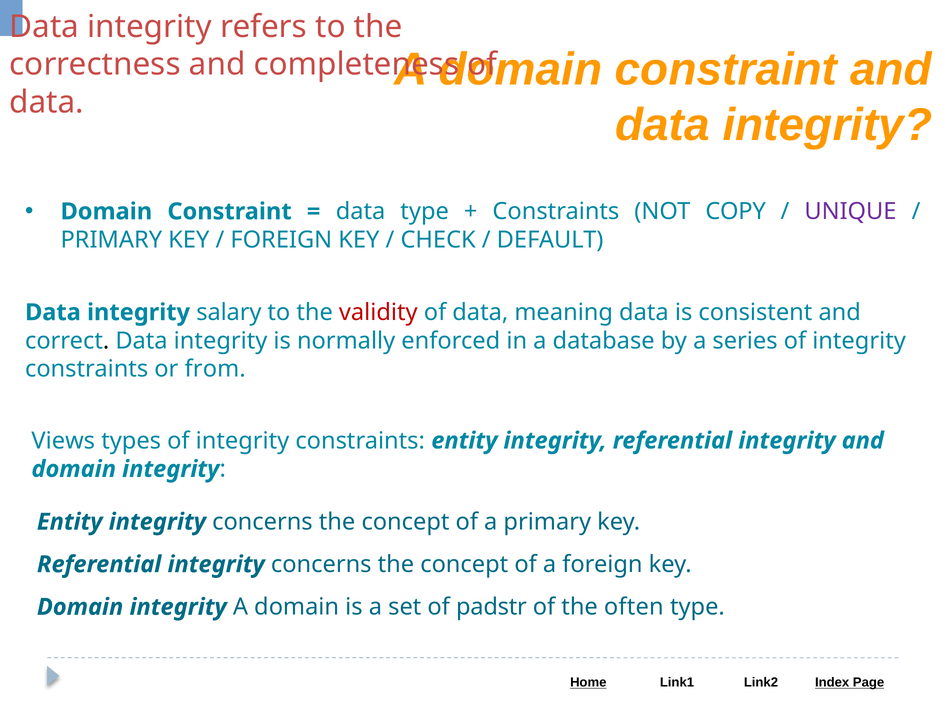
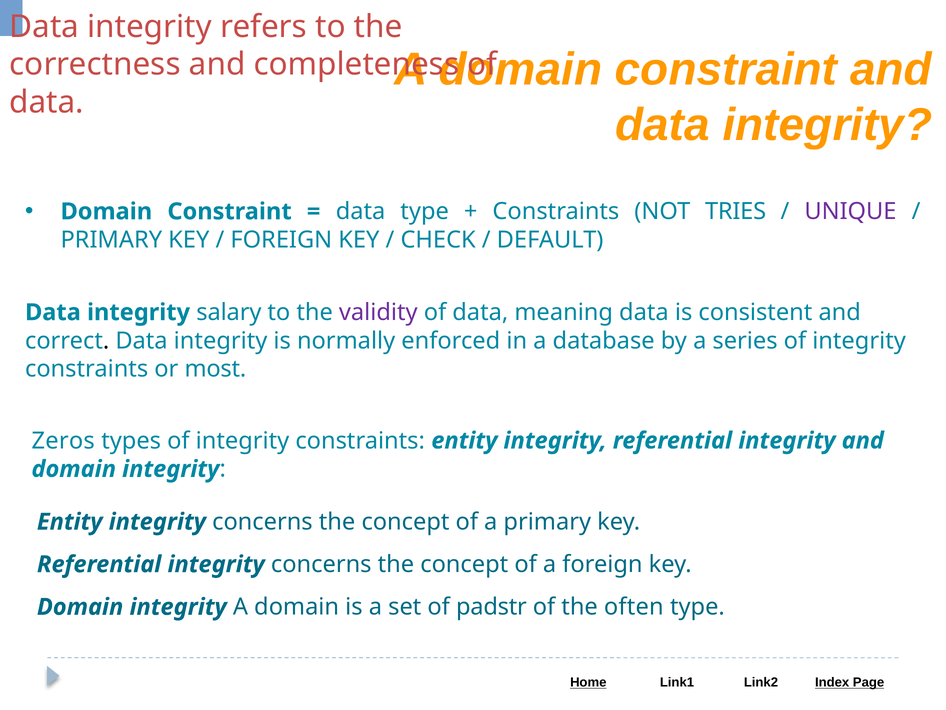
COPY: COPY -> TRIES (736, 211)
validity colour: red -> purple (378, 312)
from: from -> most (215, 369)
Views: Views -> Zeros (63, 440)
